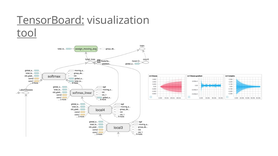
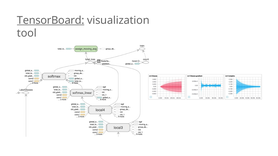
tool underline: present -> none (27, 33)
